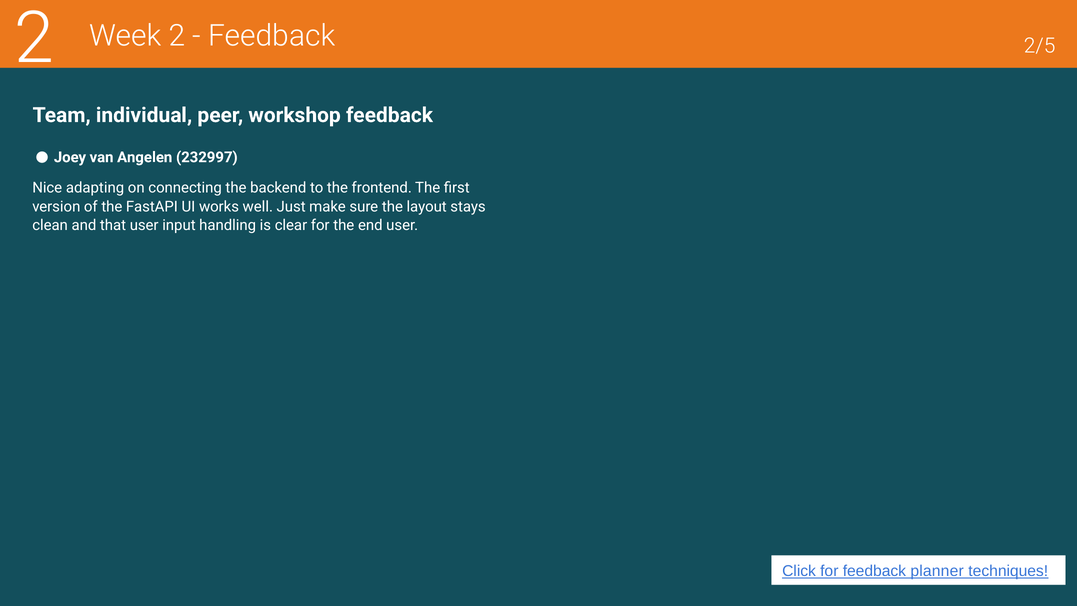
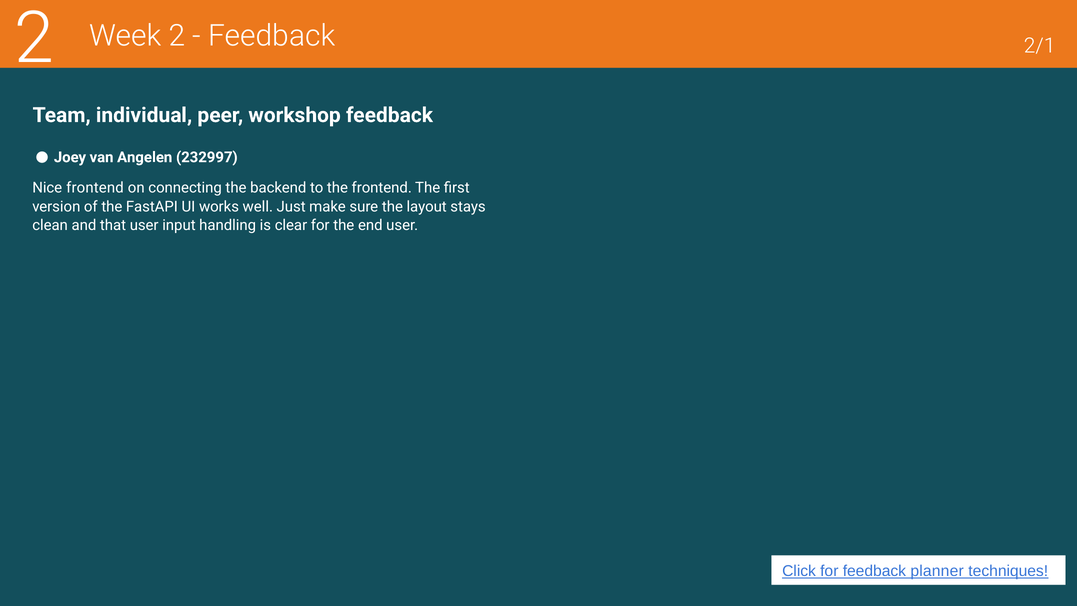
2/5: 2/5 -> 2/1 (1040, 46)
Nice adapting: adapting -> frontend (95, 188)
